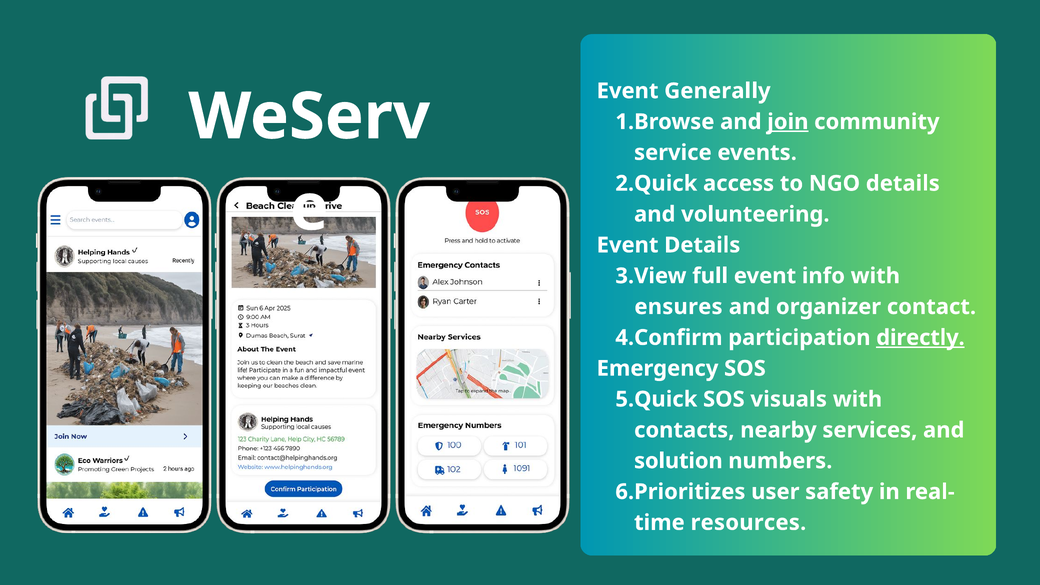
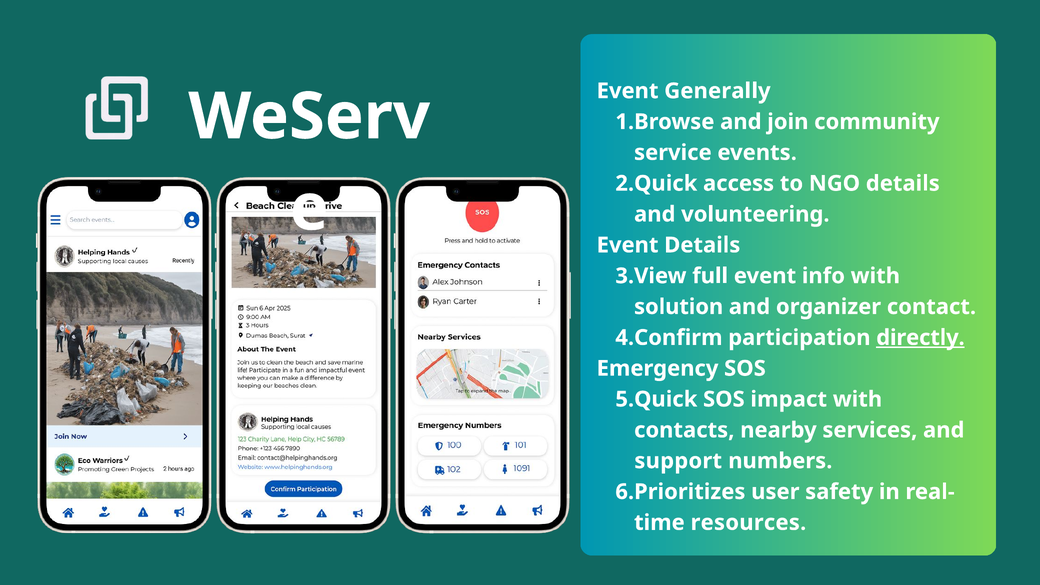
join underline: present -> none (788, 122)
ensures: ensures -> solution (679, 307)
visuals: visuals -> impact (789, 399)
solution: solution -> support (678, 461)
